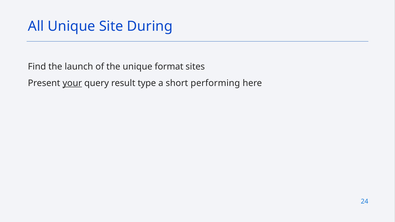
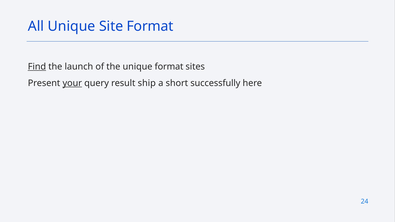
Site During: During -> Format (150, 26)
Find underline: none -> present (37, 67)
type: type -> ship (147, 83)
performing: performing -> successfully (215, 83)
